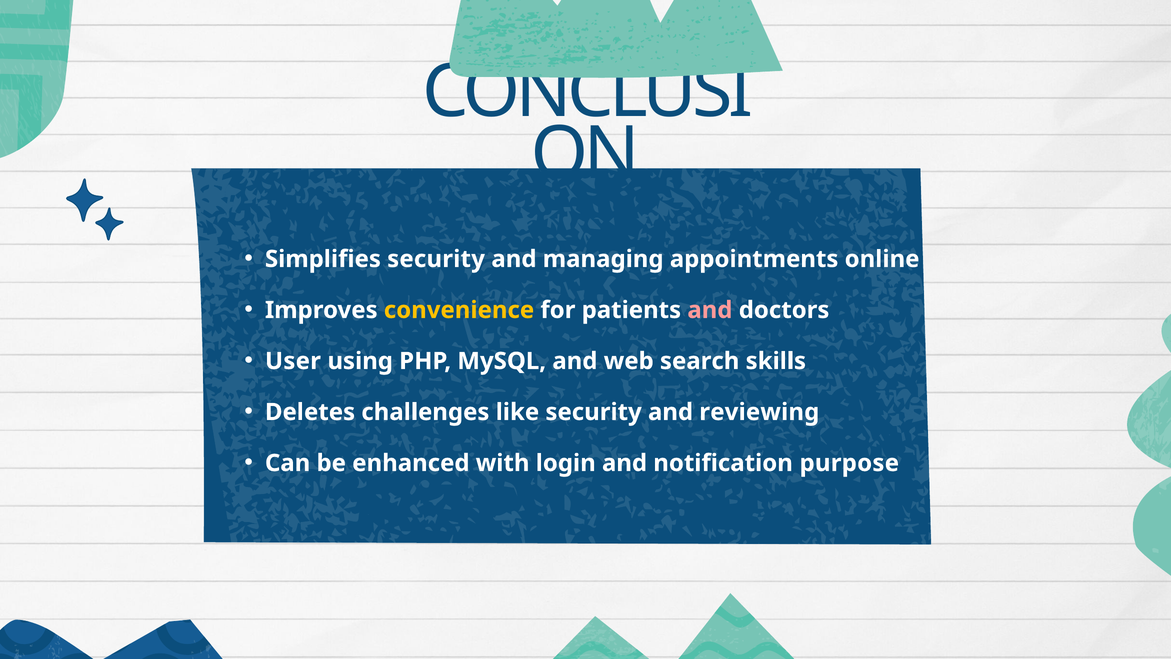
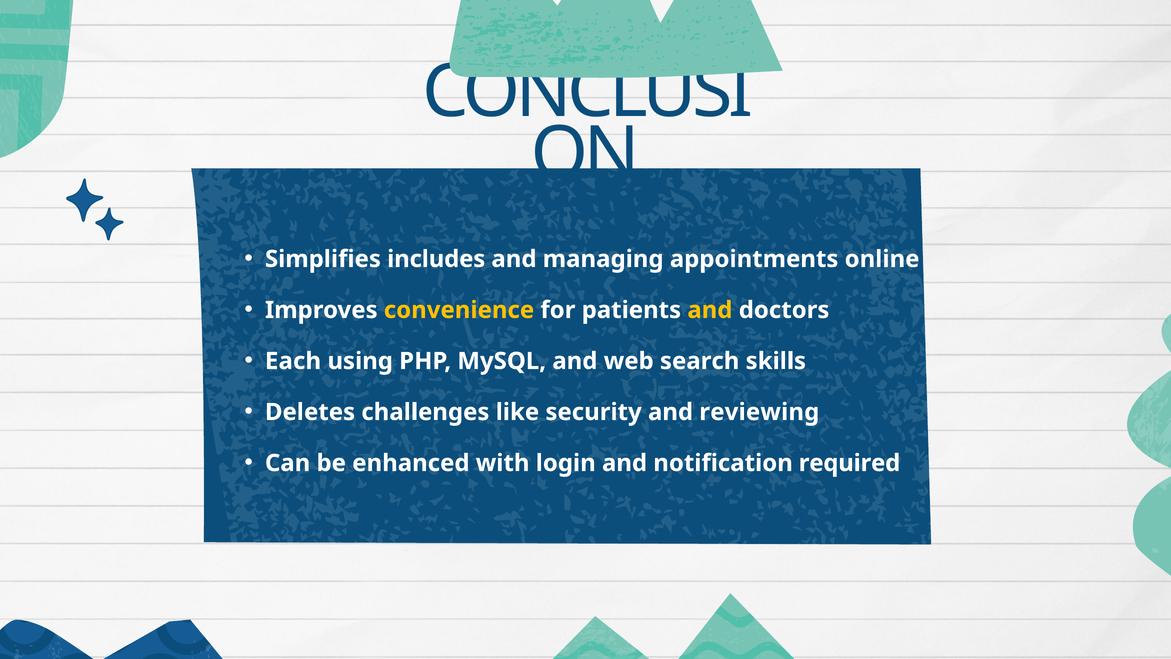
Simplifies security: security -> includes (436, 259)
and colour: pink -> yellow (710, 310)
User: User -> Each (293, 361)
purpose: purpose -> required (849, 463)
